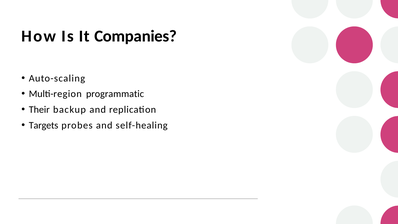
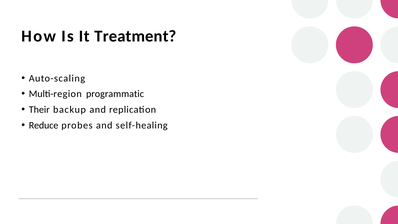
Companies: Companies -> Treatment (135, 36)
Targets: Targets -> Reduce (44, 125)
